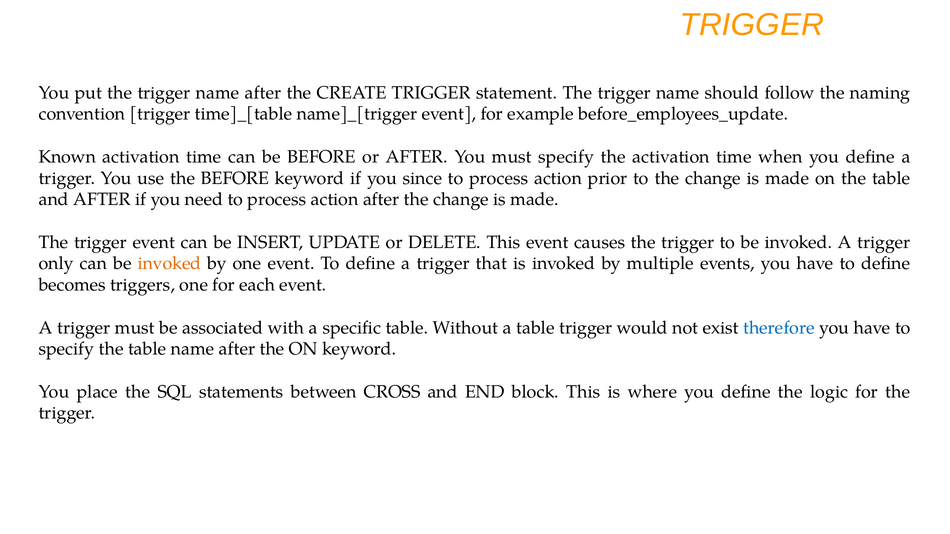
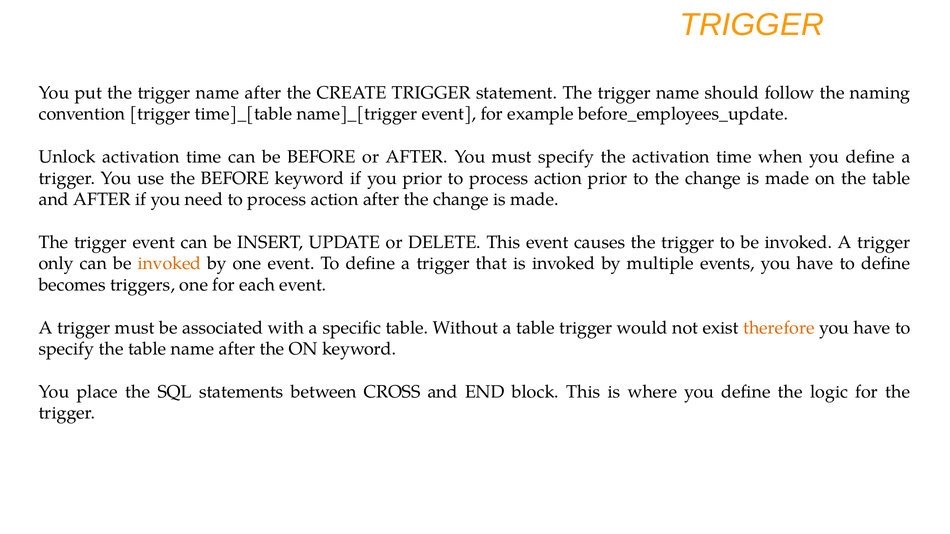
Known: Known -> Unlock (67, 157)
you since: since -> prior (422, 178)
therefore colour: blue -> orange (779, 328)
